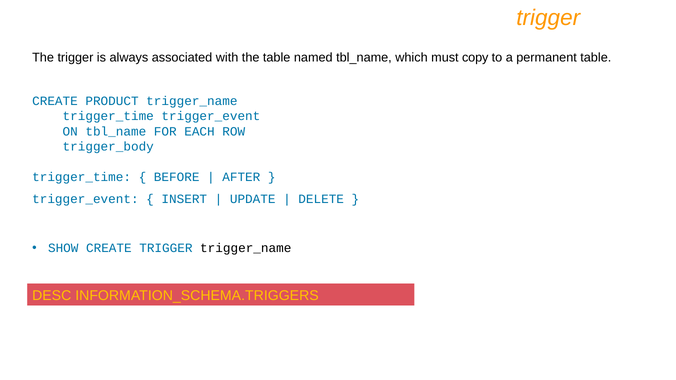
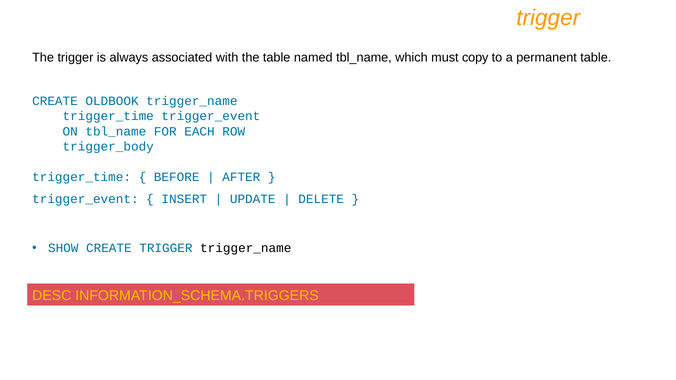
PRODUCT: PRODUCT -> OLDBOOK (112, 101)
